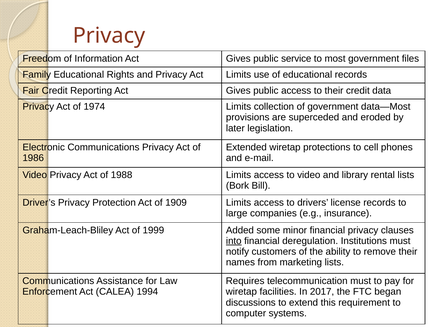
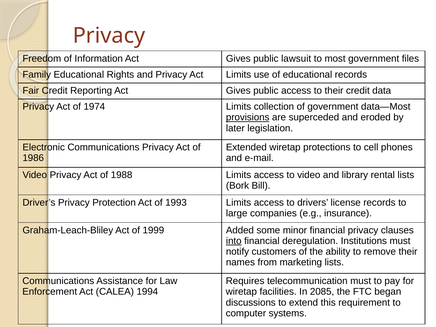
service: service -> lawsuit (296, 59)
provisions underline: none -> present (248, 117)
1909: 1909 -> 1993 (176, 203)
2017: 2017 -> 2085 (322, 292)
